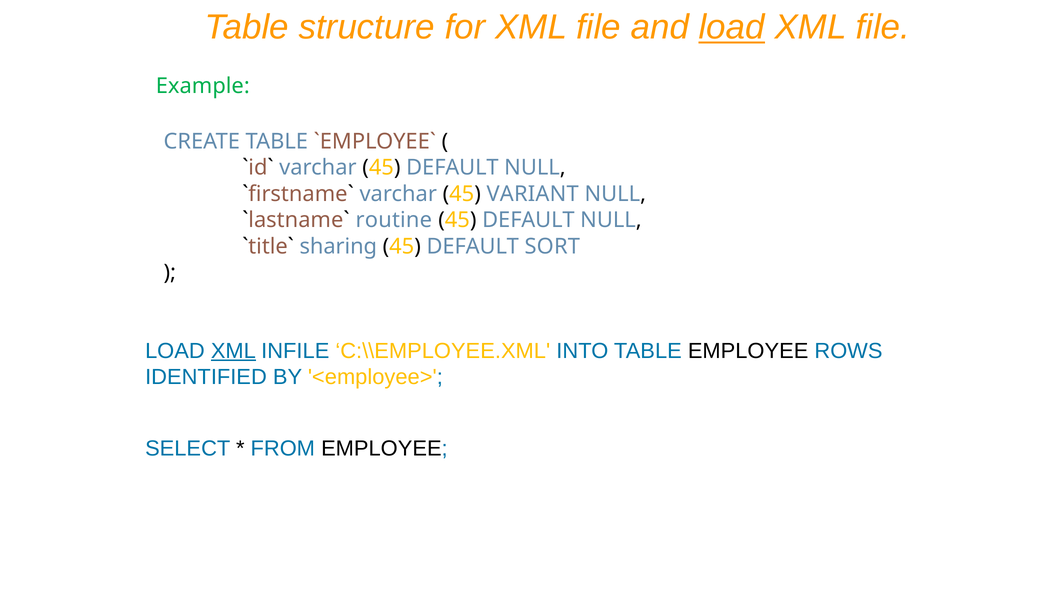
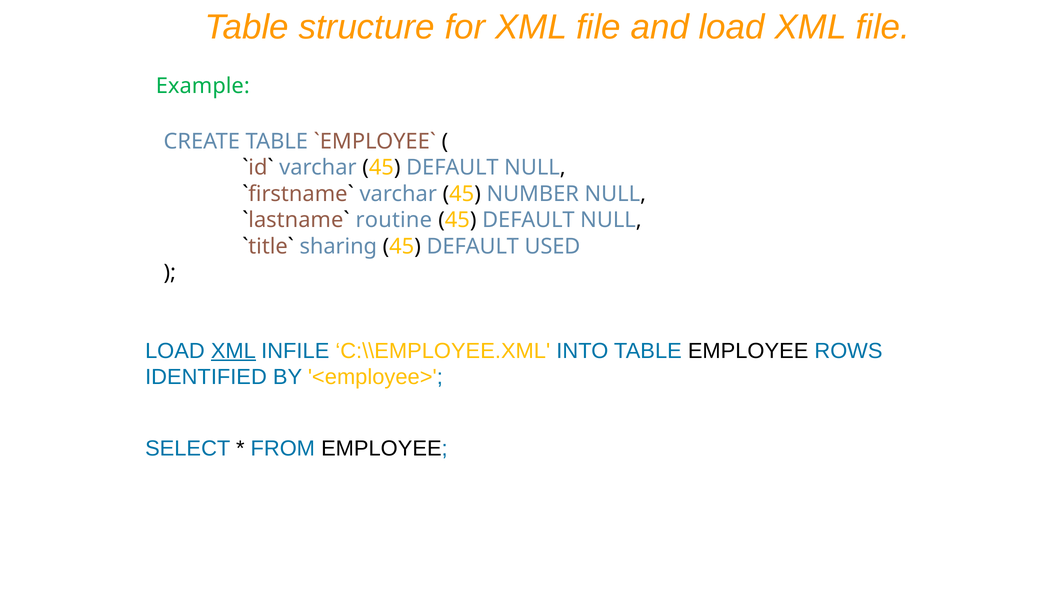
load underline: present -> none (732, 27)
VARIANT: VARIANT -> NUMBER (533, 194)
SORT: SORT -> USED (552, 247)
